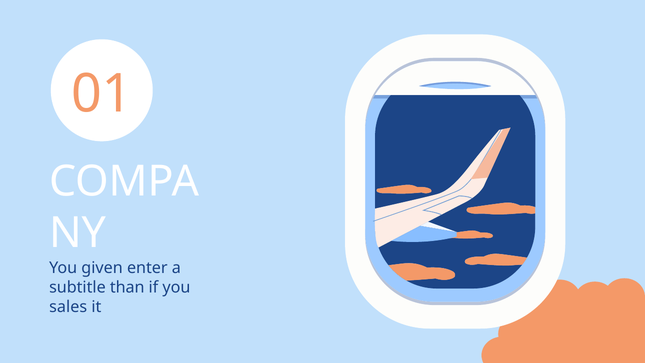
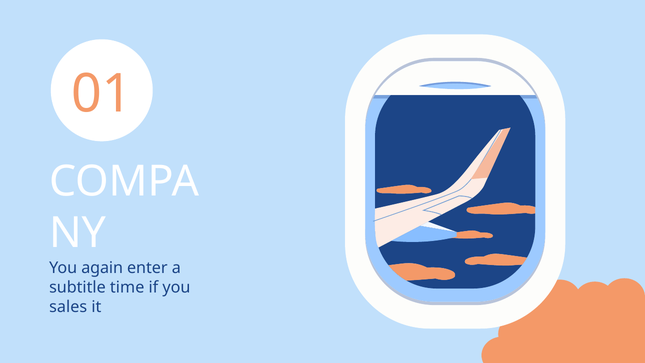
given: given -> again (102, 268)
than: than -> time (127, 287)
